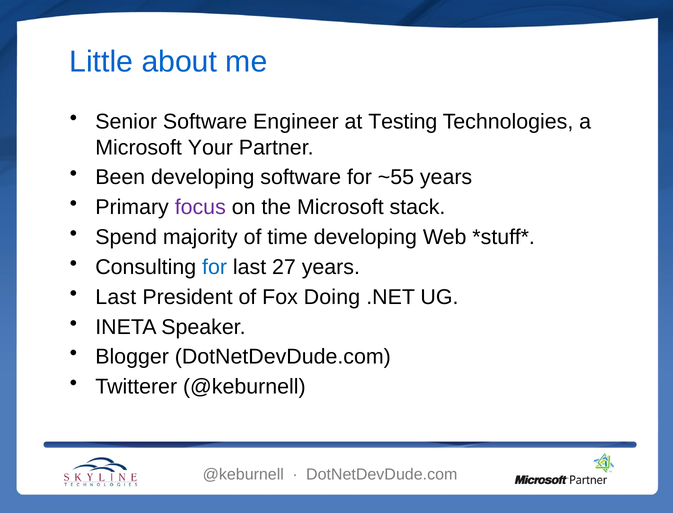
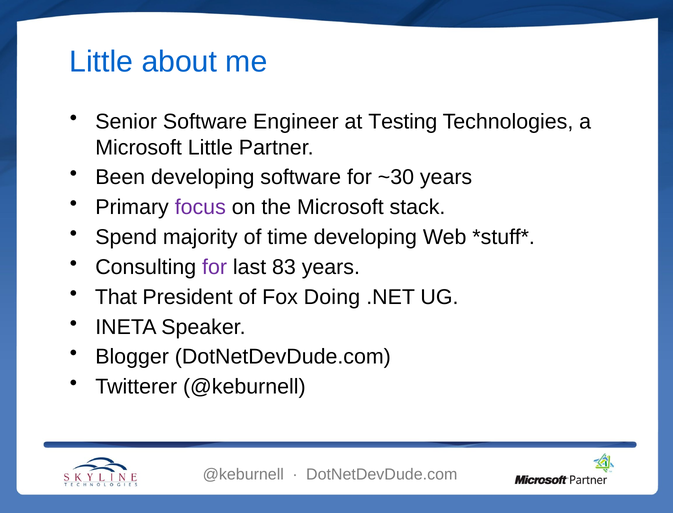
Microsoft Your: Your -> Little (210, 147)
~55: ~55 -> ~30 (396, 177)
for colour: blue -> purple (215, 267)
27: 27 -> 83 (284, 267)
Last: Last -> That (116, 297)
